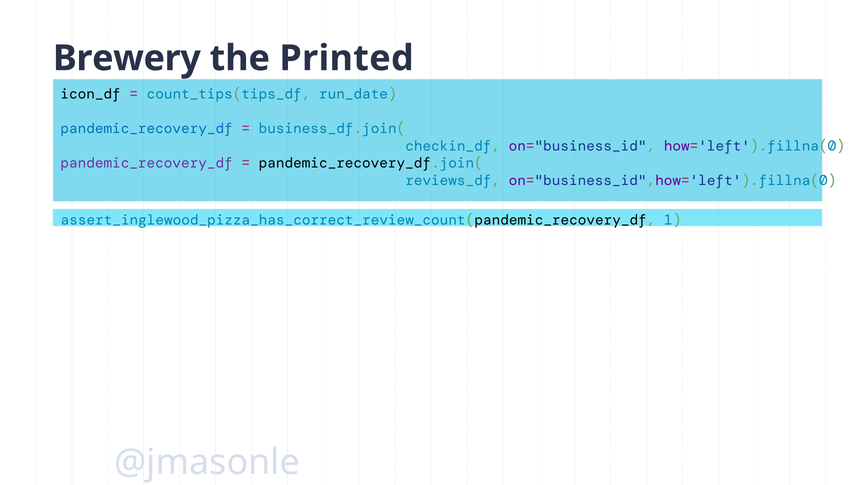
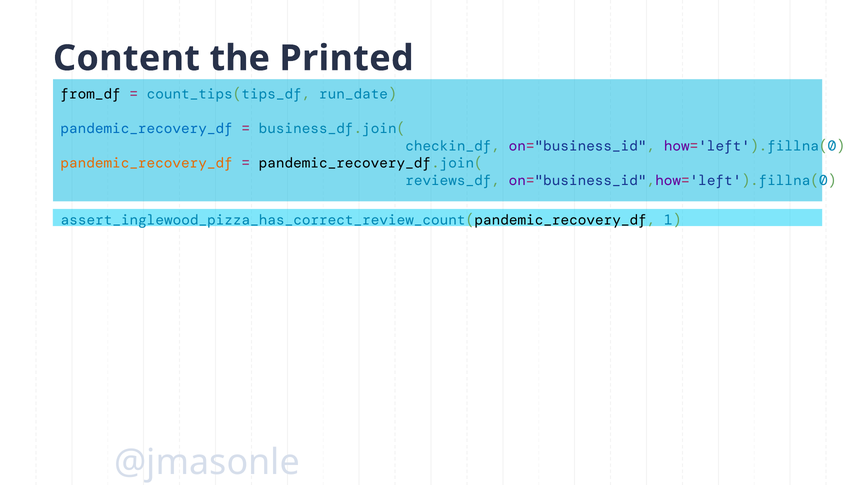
Brewery: Brewery -> Content (126, 58)
icon_df: icon_df -> from_df (91, 94)
pandemic_recovery_df colour: purple -> orange (147, 163)
